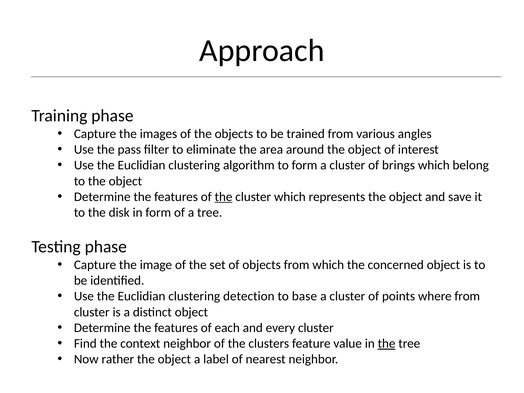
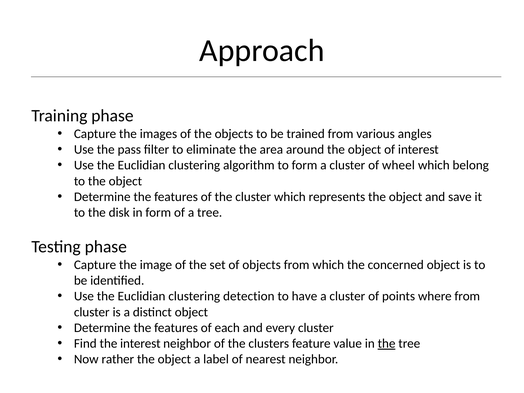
brings: brings -> wheel (398, 165)
the underline: present -> none (224, 197)
base: base -> have (305, 296)
the context: context -> interest (140, 343)
